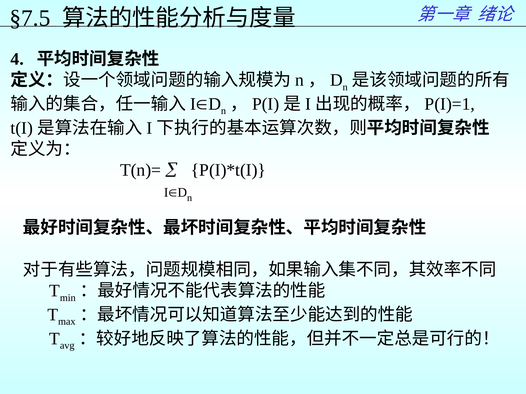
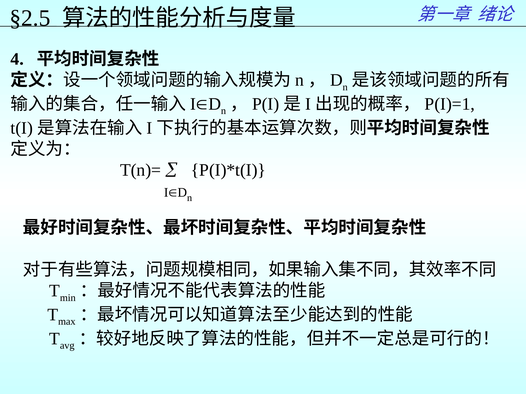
§7.5: §7.5 -> §2.5 (30, 18)
